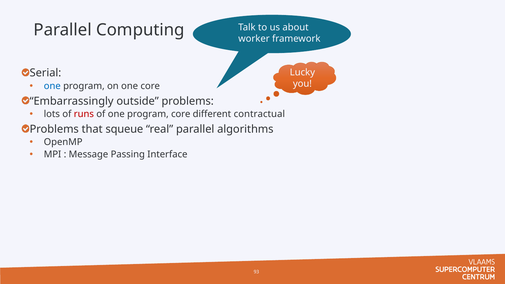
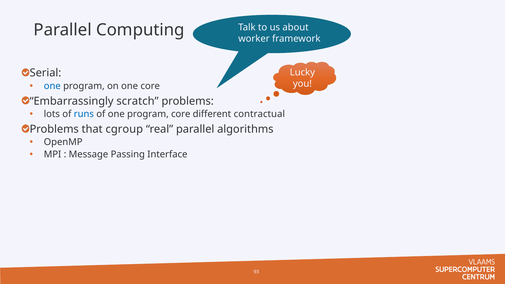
outside: outside -> scratch (138, 101)
runs colour: red -> blue (84, 114)
squeue: squeue -> cgroup (124, 129)
